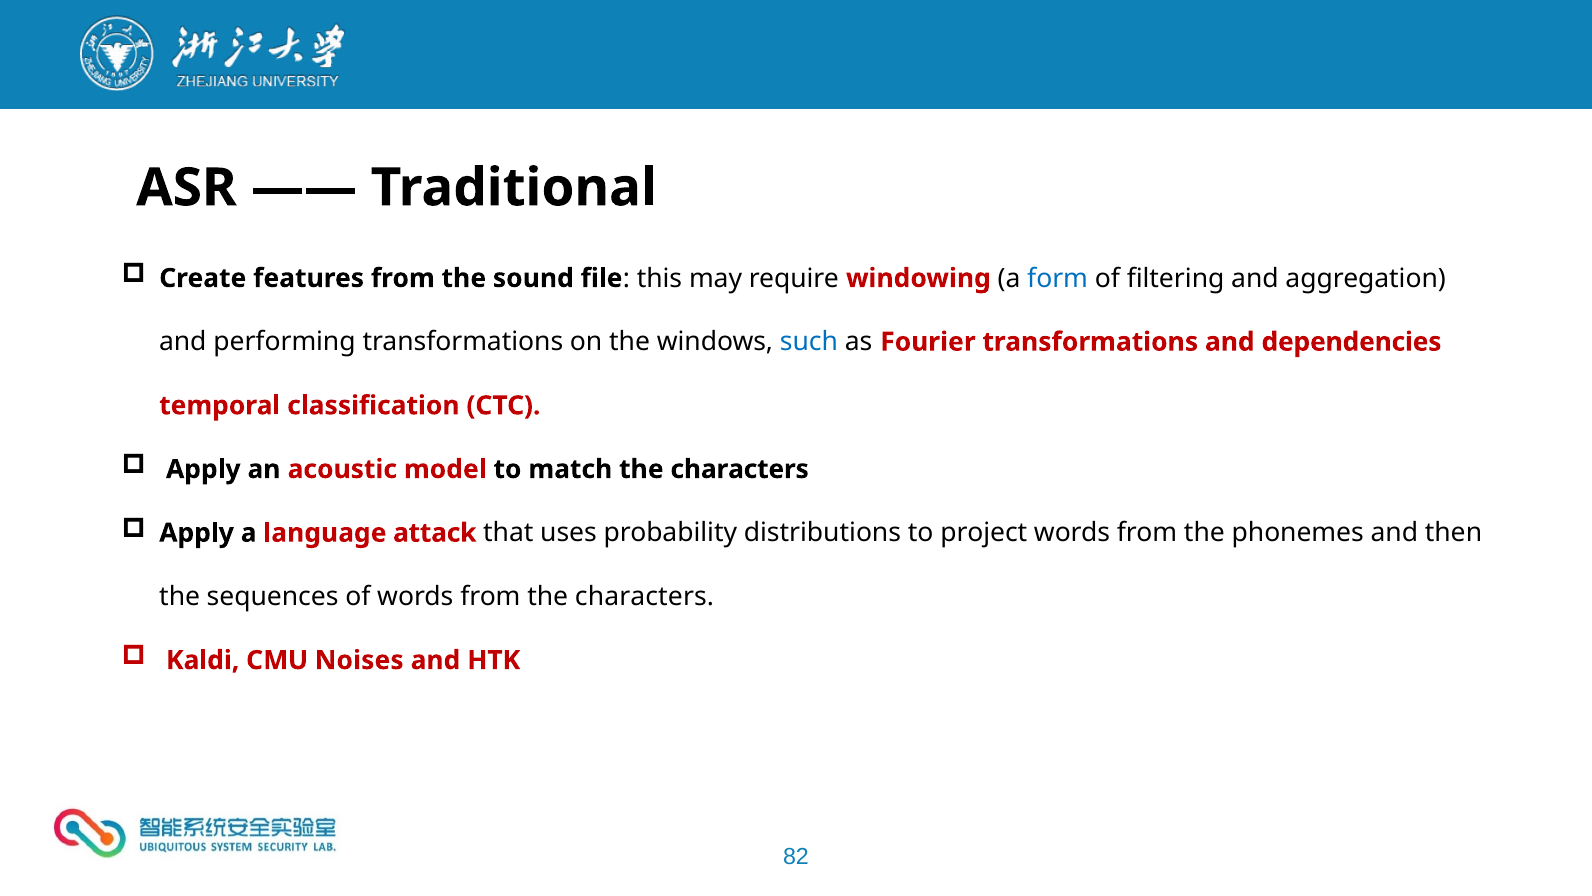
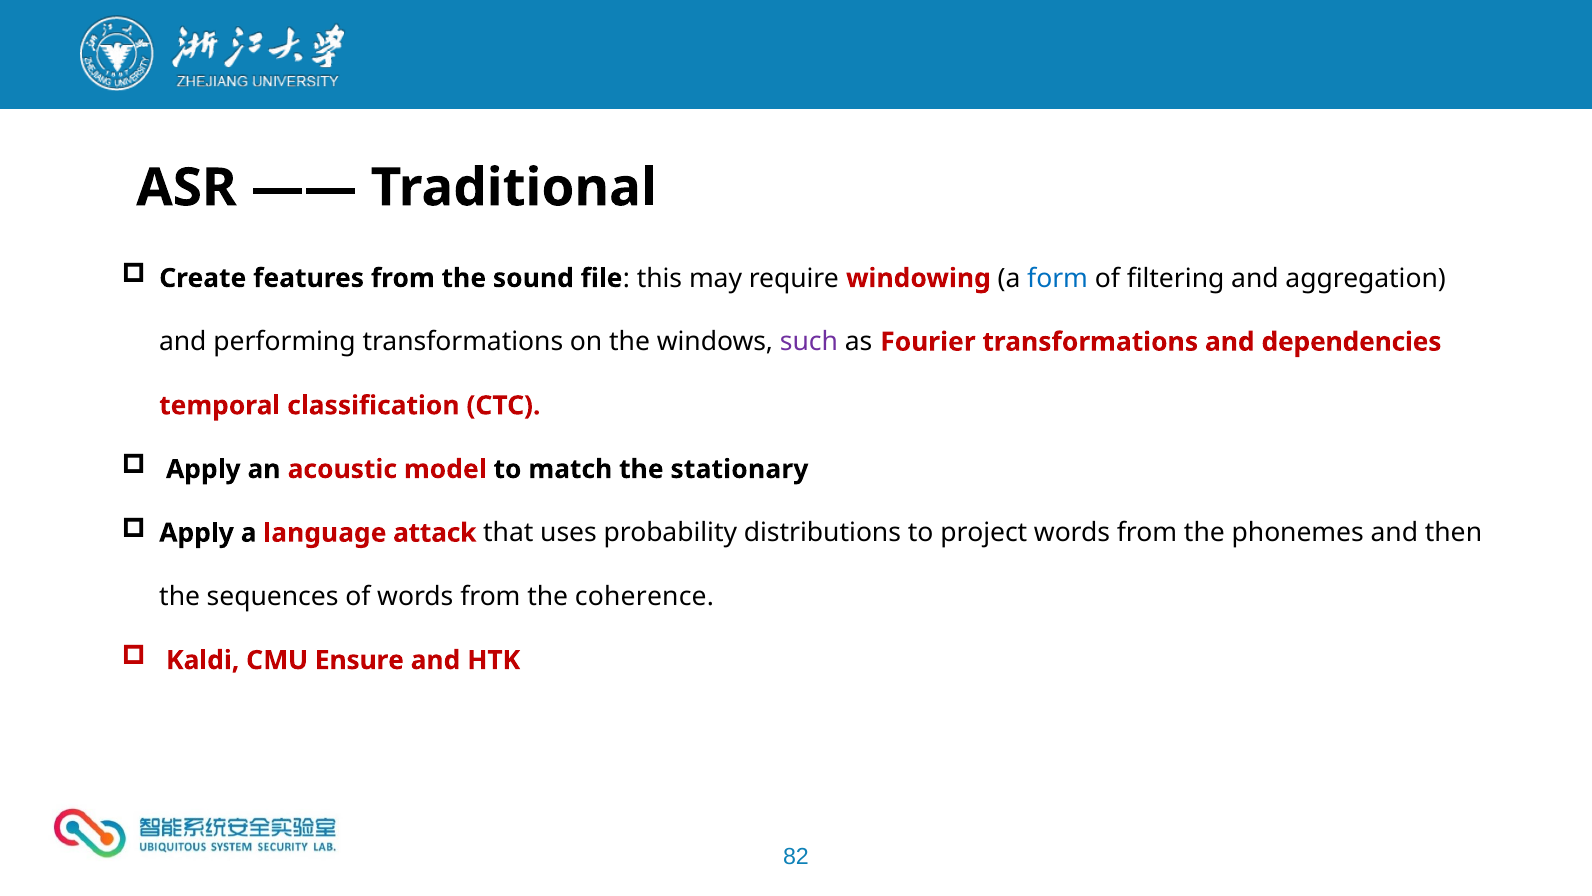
such colour: blue -> purple (809, 342)
match the characters: characters -> stationary (739, 469)
from the characters: characters -> coherence (644, 596)
Noises: Noises -> Ensure (359, 660)
